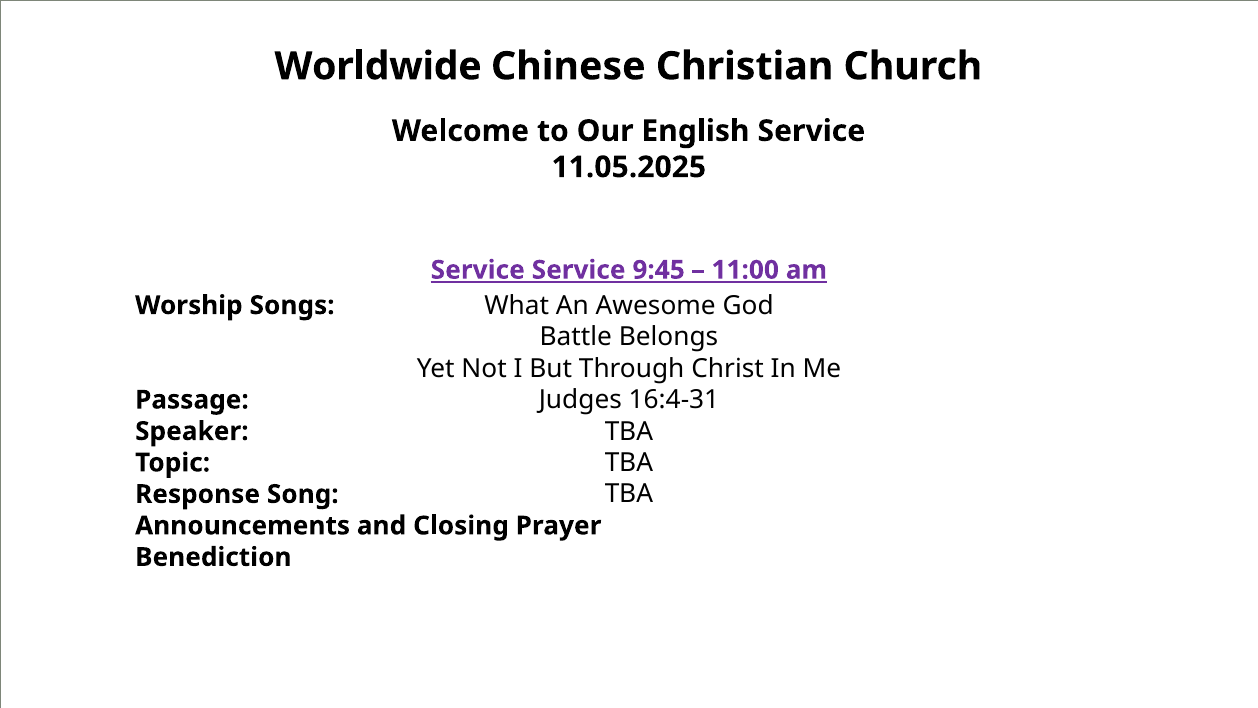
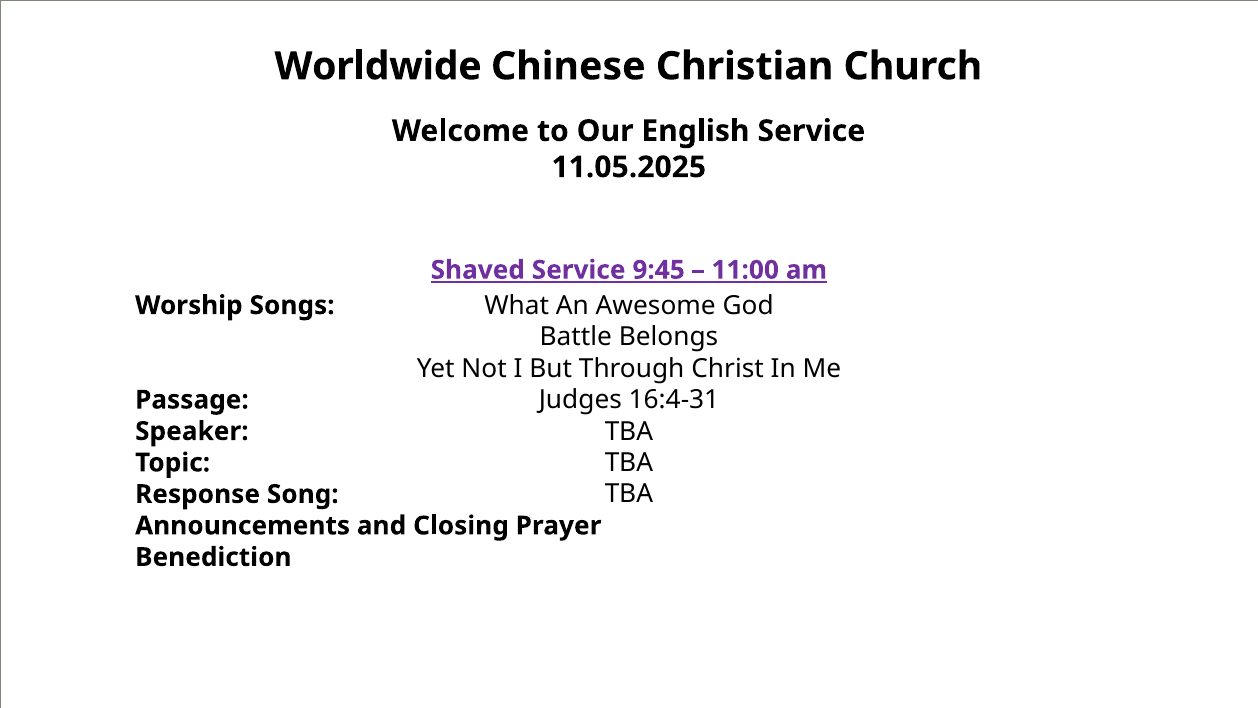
Service: Service -> Shaved (478, 270)
